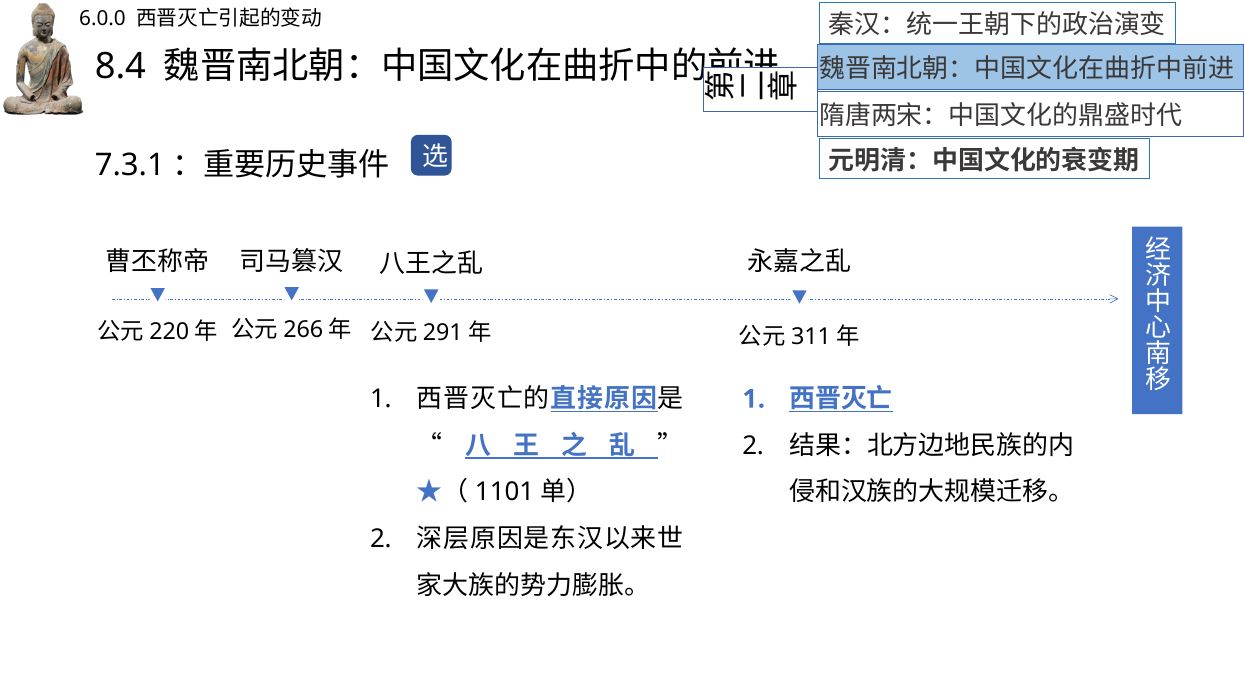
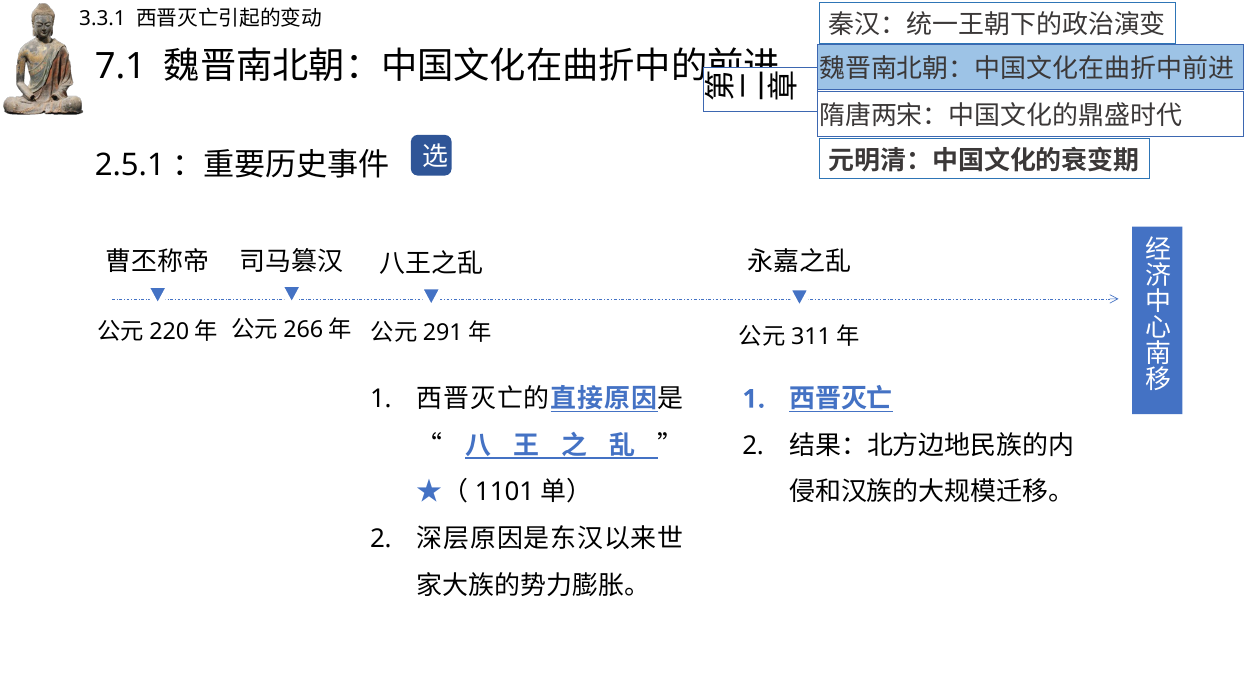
6.0.0: 6.0.0 -> 3.3.1 (102, 18)
8.4: 8.4 -> 7.1 (120, 67)
7.3.1: 7.3.1 -> 2.5.1 (130, 166)
